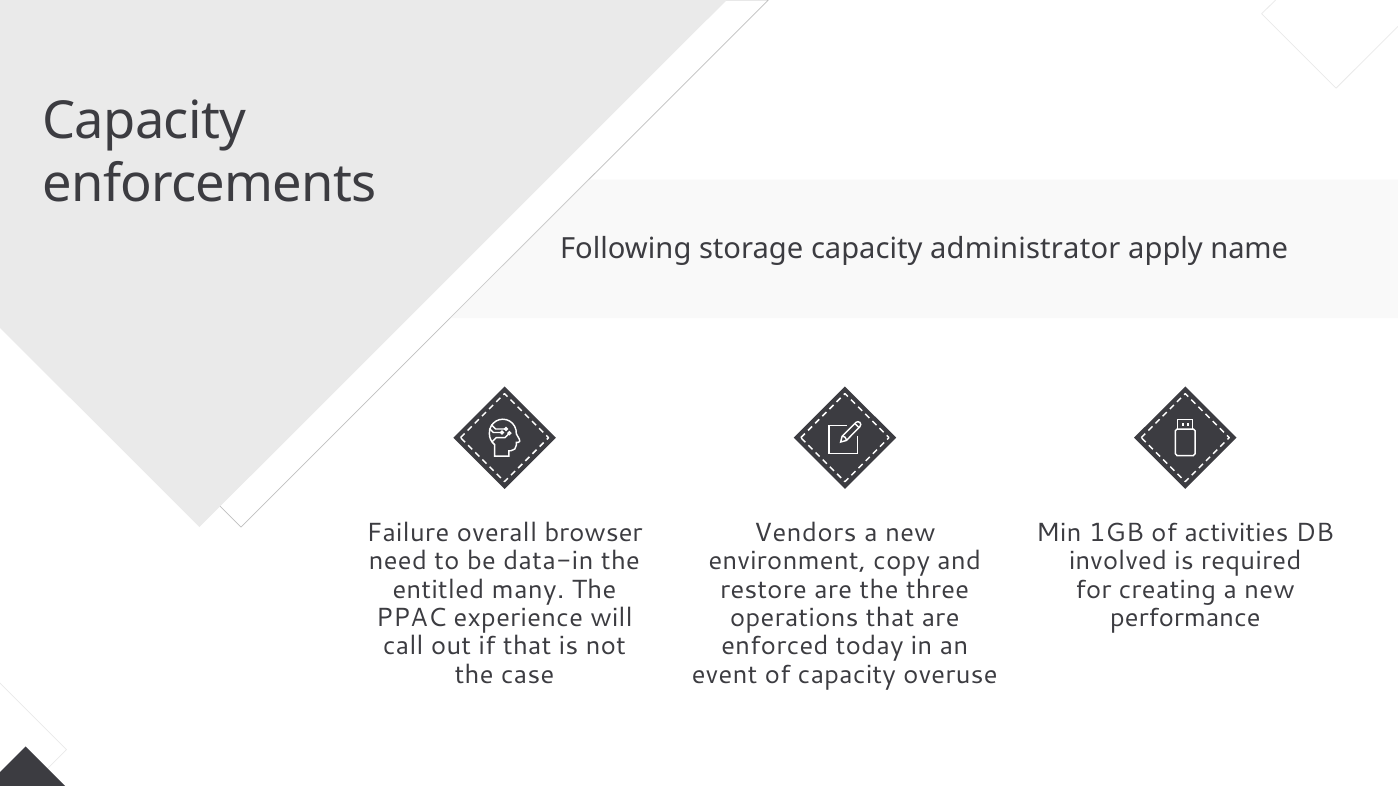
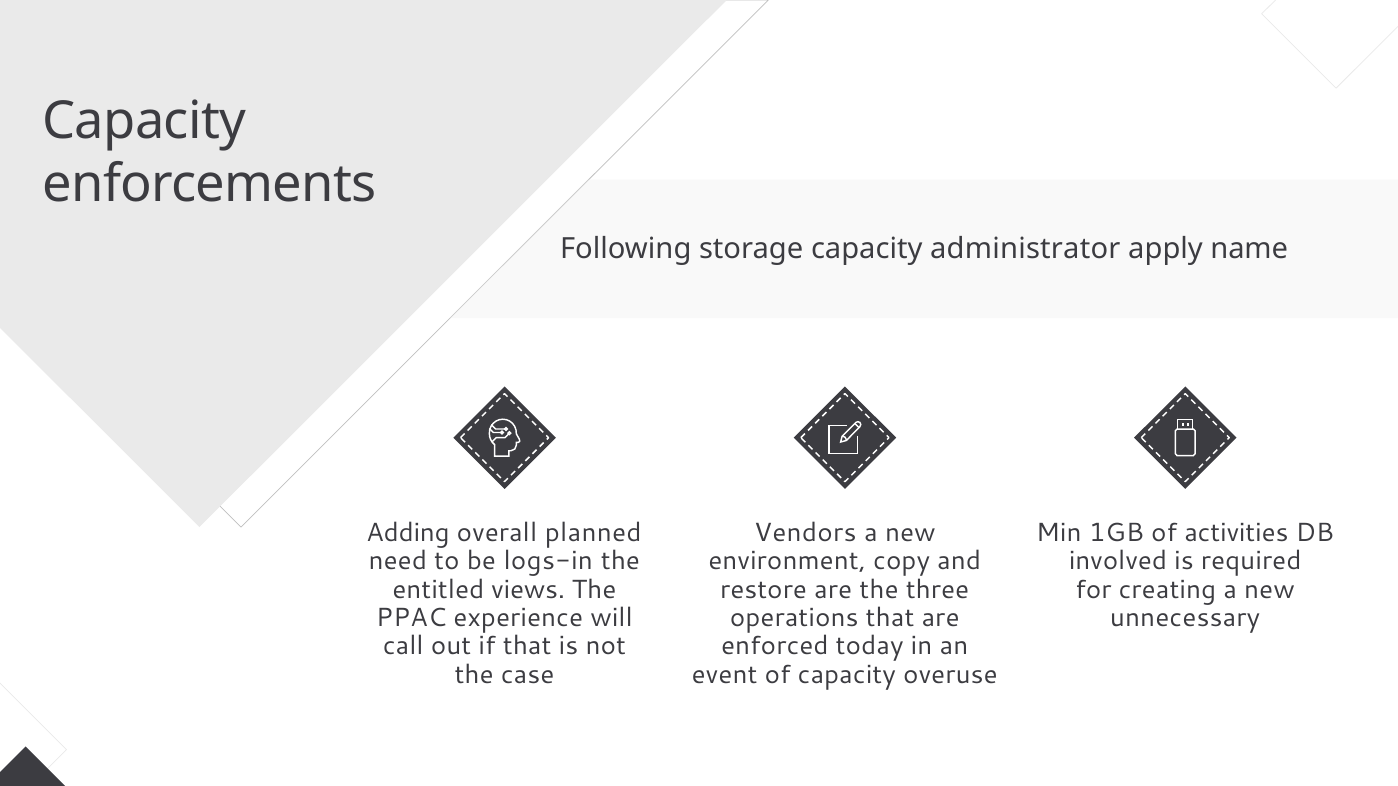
Failure: Failure -> Adding (408, 533)
browser: browser -> planned (593, 533)
data-in: data-in -> logs-in (548, 562)
many: many -> views (528, 590)
performance: performance -> unnecessary (1185, 618)
